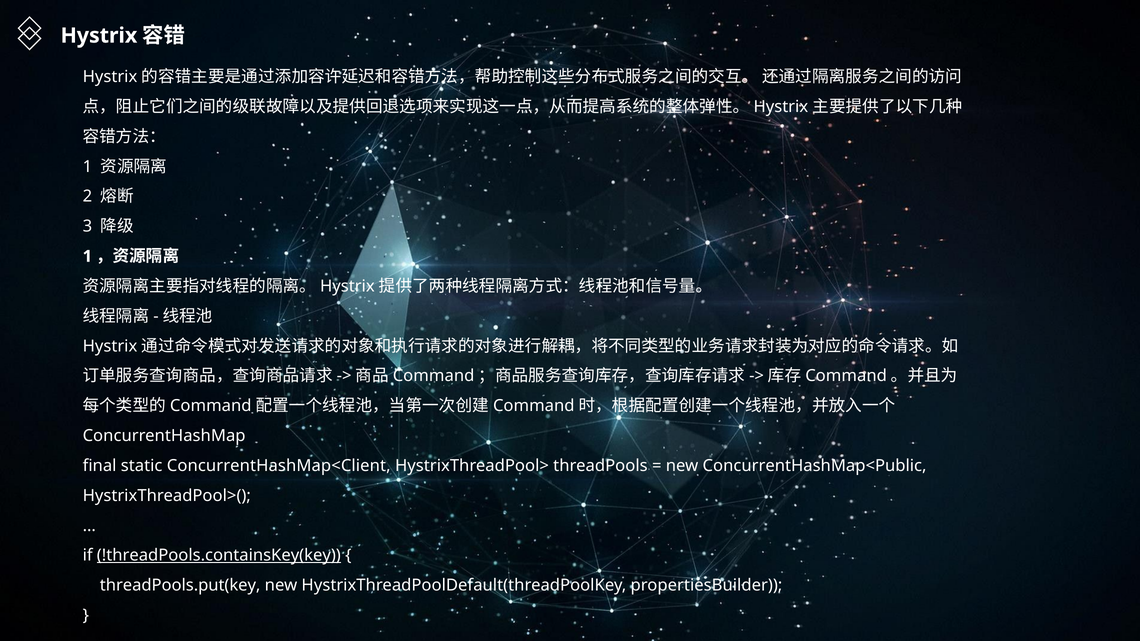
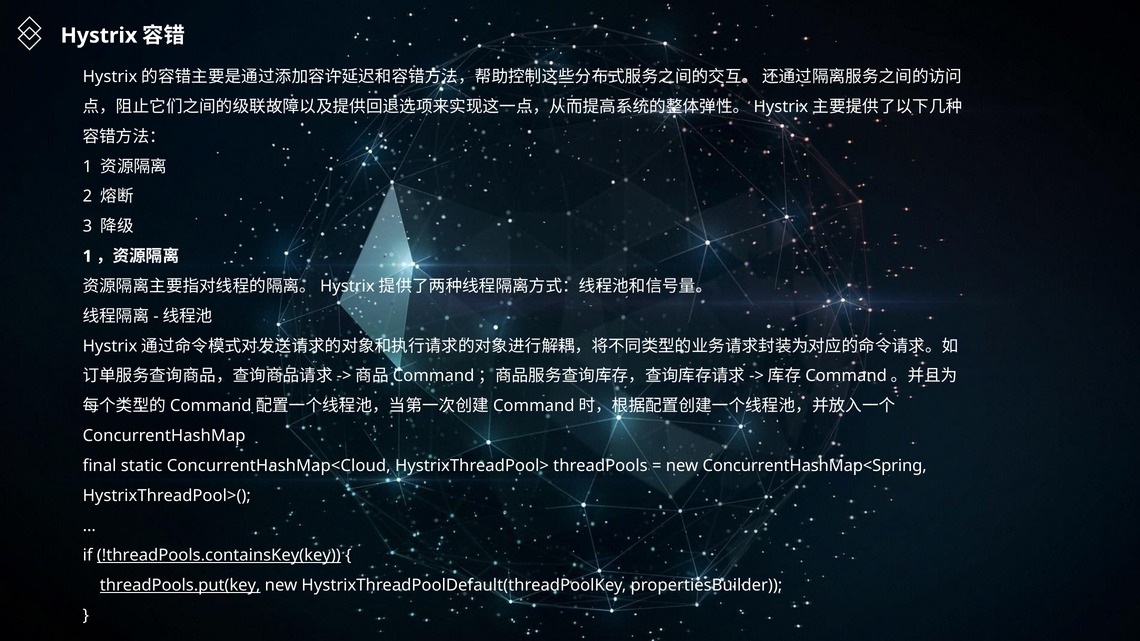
ConcurrentHashMap<Client: ConcurrentHashMap<Client -> ConcurrentHashMap<Cloud (279, 466)
ConcurrentHashMap<Public: ConcurrentHashMap<Public -> ConcurrentHashMap<Spring (815, 466)
threadPools.put(key underline: none -> present (180, 586)
